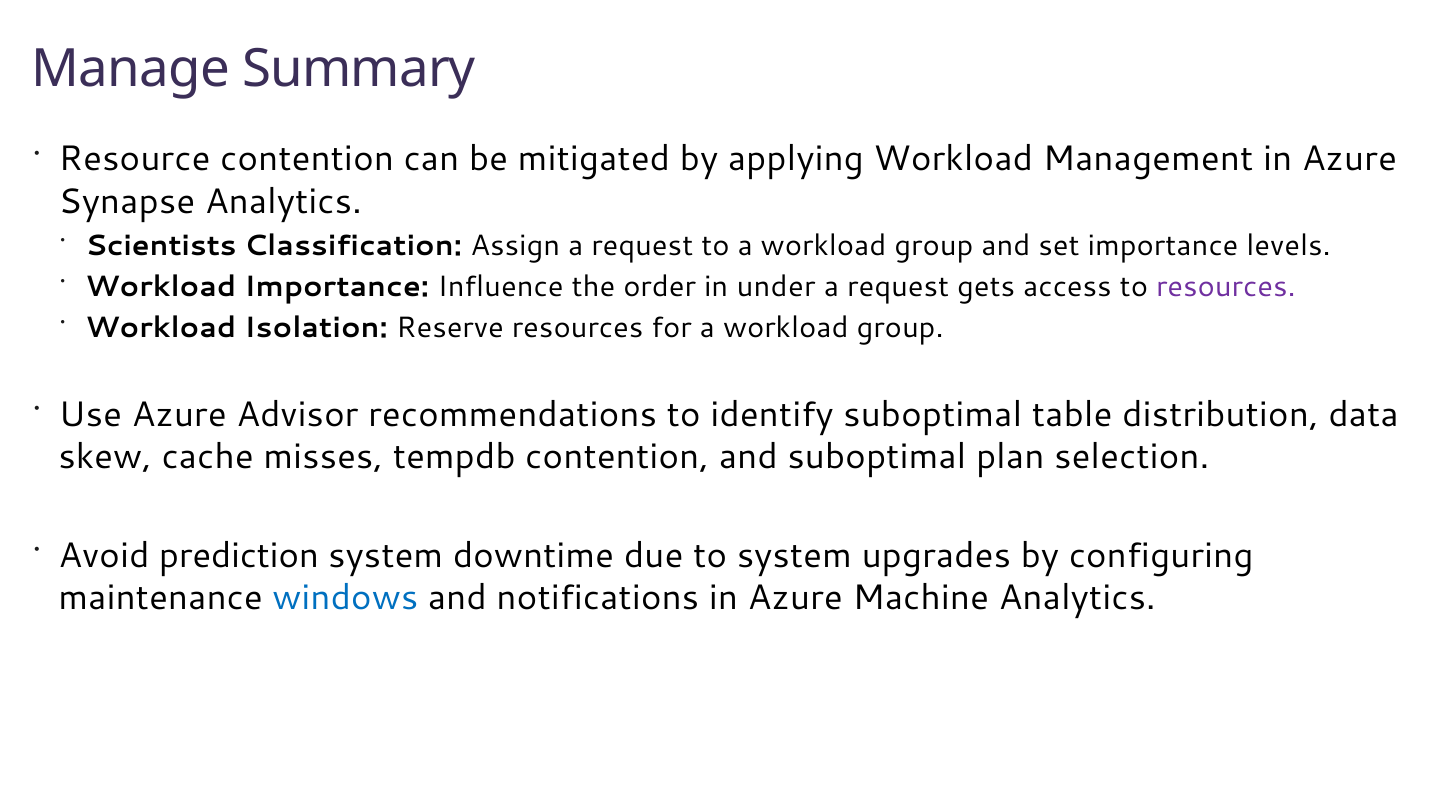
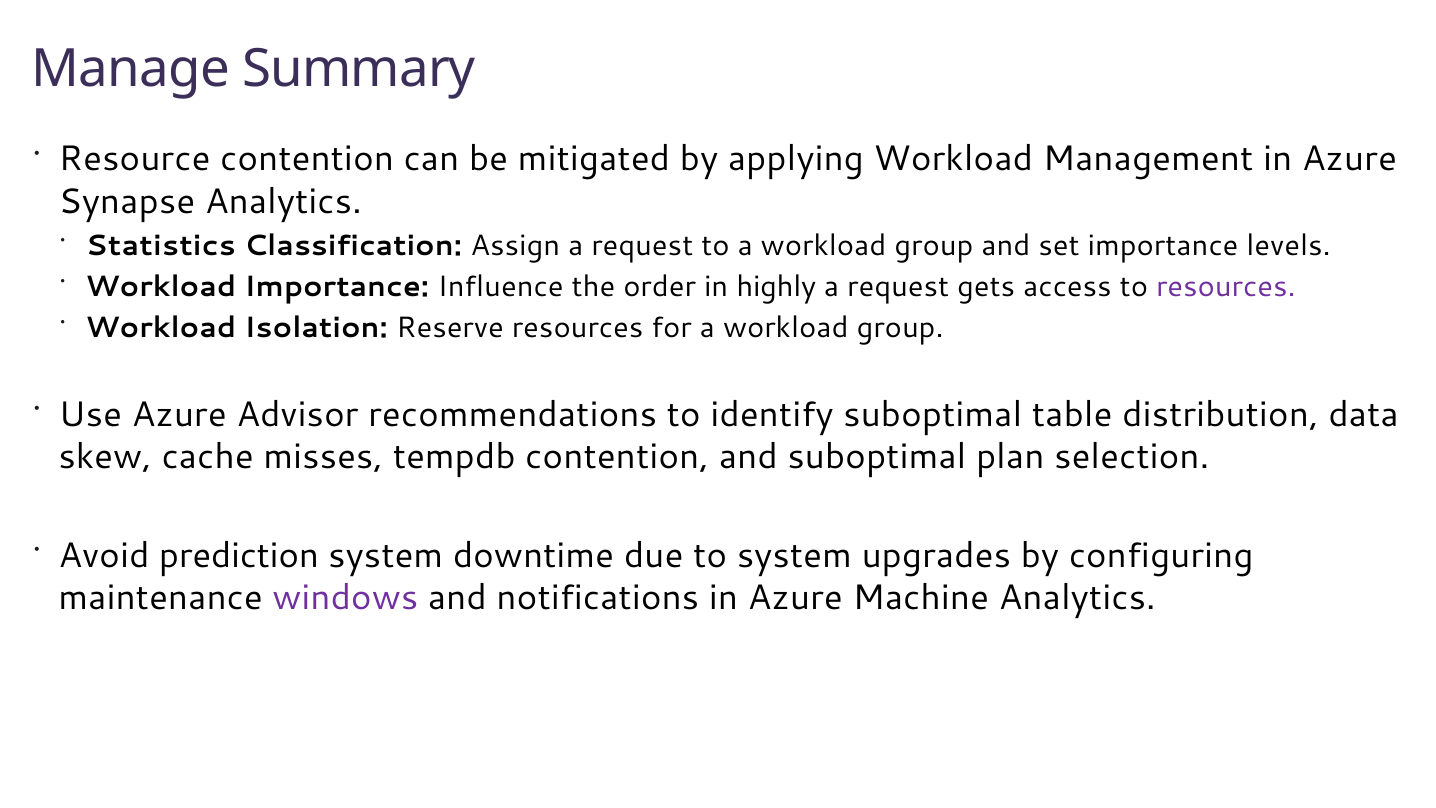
Scientists: Scientists -> Statistics (161, 246)
under: under -> highly (776, 287)
windows colour: blue -> purple (345, 598)
